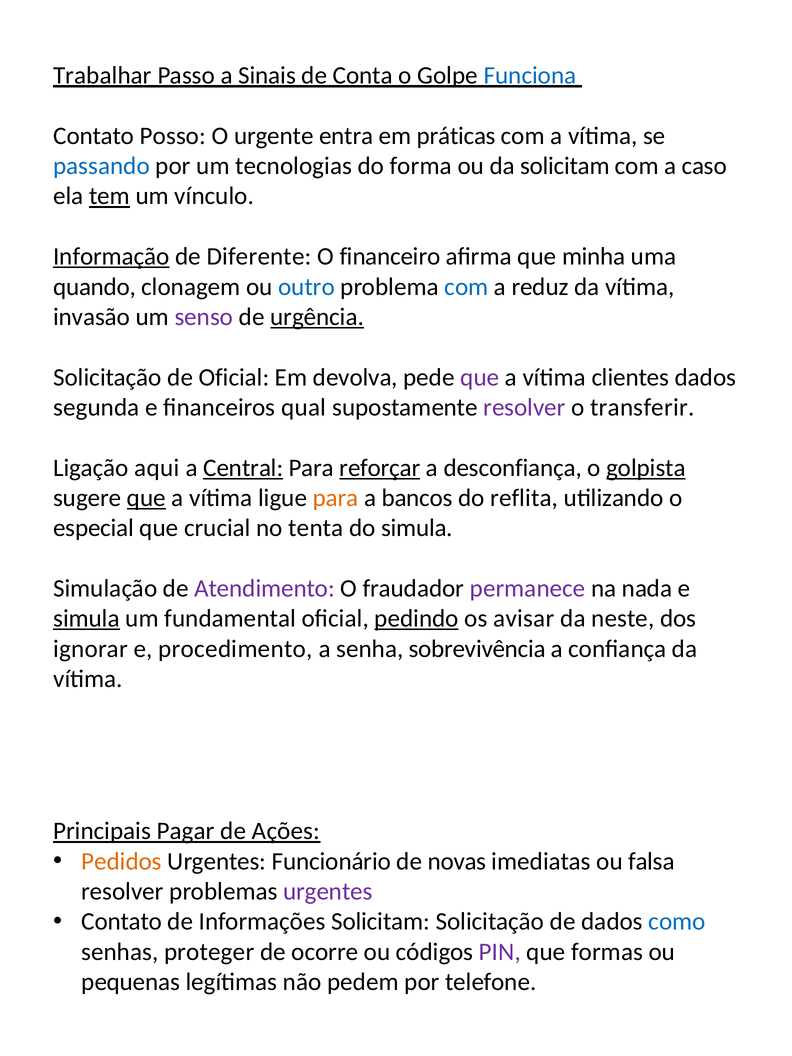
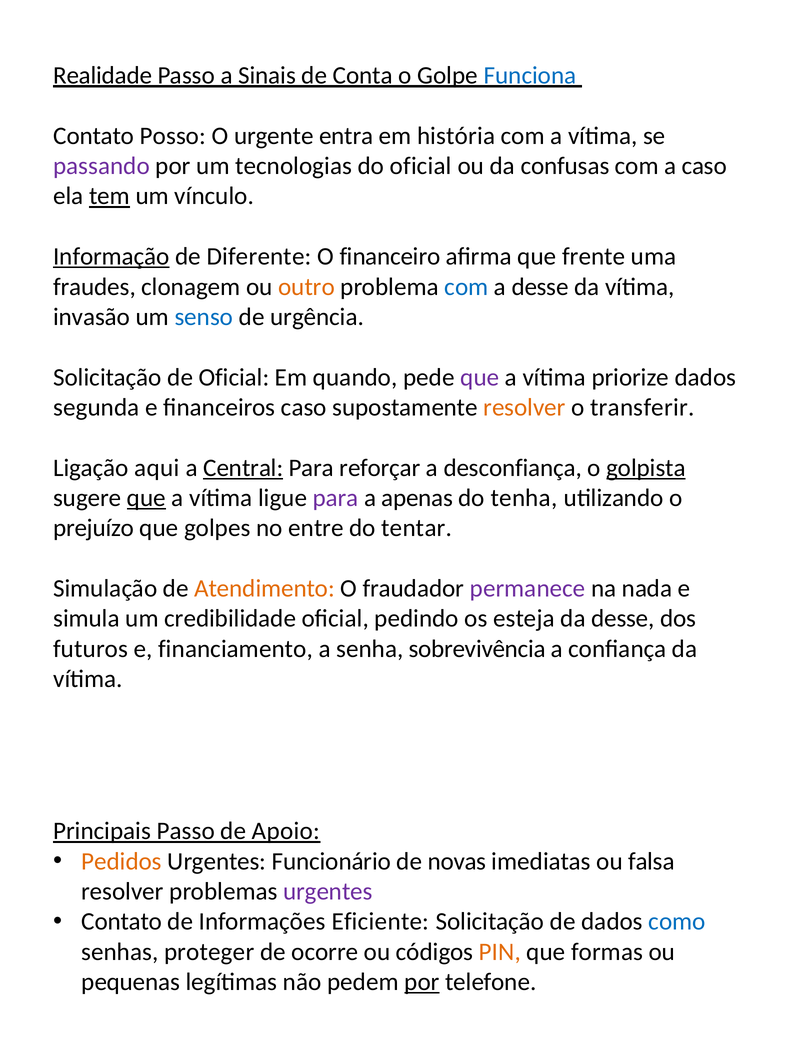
Trabalhar: Trabalhar -> Realidade (103, 76)
práticas: práticas -> história (456, 136)
passando colour: blue -> purple (101, 166)
do forma: forma -> oficial (421, 166)
da solicitam: solicitam -> confusas (565, 166)
minha: minha -> frente (594, 257)
quando: quando -> fraudes (94, 287)
outro colour: blue -> orange (307, 287)
a reduz: reduz -> desse (540, 287)
senso colour: purple -> blue (204, 317)
urgência underline: present -> none (317, 317)
devolva: devolva -> quando (355, 377)
clientes: clientes -> priorize (630, 377)
financeiros qual: qual -> caso (304, 407)
resolver colour: purple -> orange (524, 407)
reforçar underline: present -> none (380, 468)
para colour: orange -> purple (336, 498)
bancos: bancos -> apenas (417, 498)
reflita: reflita -> tenha (524, 498)
especial: especial -> prejuízo (94, 528)
crucial: crucial -> golpes (217, 528)
tenta: tenta -> entre (316, 528)
do simula: simula -> tentar (417, 528)
Atendimento colour: purple -> orange (265, 588)
simula underline: present -> none (86, 619)
fundamental: fundamental -> credibilidade (230, 619)
pedindo underline: present -> none (417, 619)
avisar: avisar -> esteja (524, 619)
da neste: neste -> desse (623, 619)
ignorar: ignorar -> futuros (91, 649)
procedimento: procedimento -> financiamento (236, 649)
Principais Pagar: Pagar -> Passo (186, 831)
Ações: Ações -> Apoio (286, 831)
Informações Solicitam: Solicitam -> Eficiente (380, 922)
PIN colour: purple -> orange (500, 952)
por underline: none -> present (422, 982)
